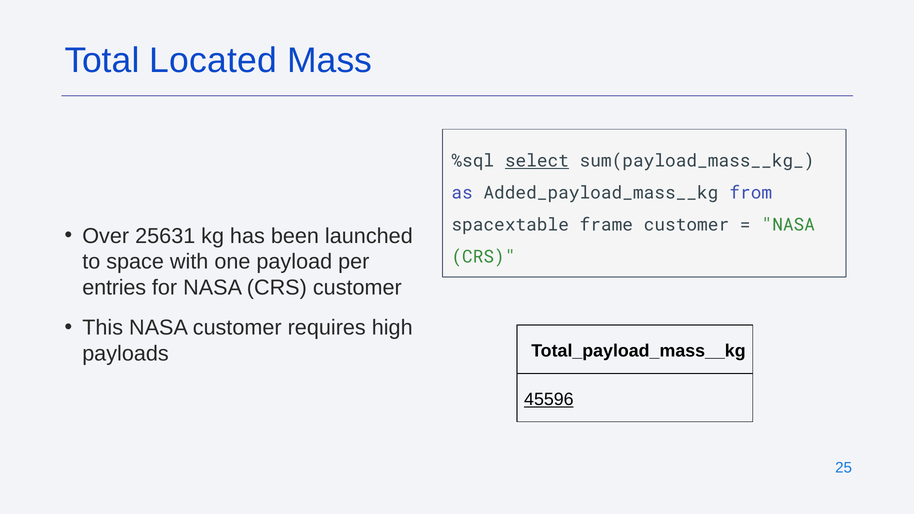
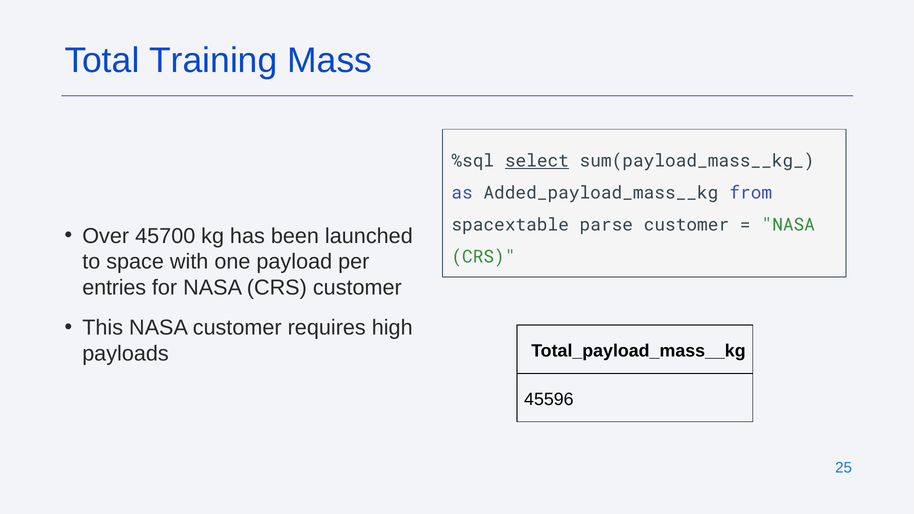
Located: Located -> Training (213, 61)
frame: frame -> parse (606, 225)
25631: 25631 -> 45700 (165, 236)
45596 underline: present -> none (549, 399)
